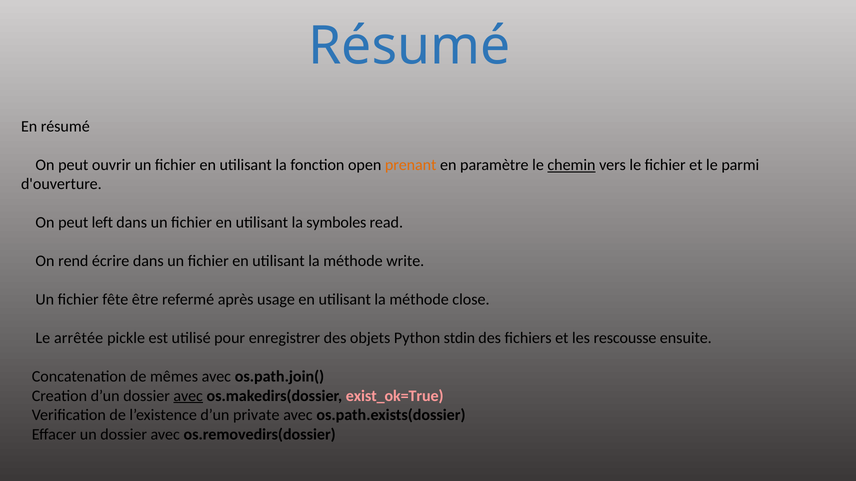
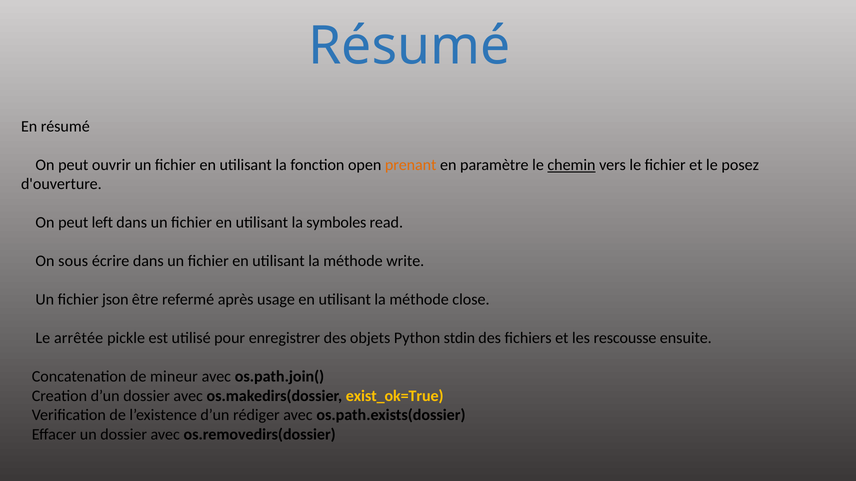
parmi: parmi -> posez (740, 165)
rend: rend -> sous (73, 261)
fête: fête -> json (115, 300)
mêmes: mêmes -> mineur (174, 377)
avec underline: present -> none (188, 396)
exist_ok=True colour: pink -> yellow (395, 396)
private: private -> rédiger (256, 415)
